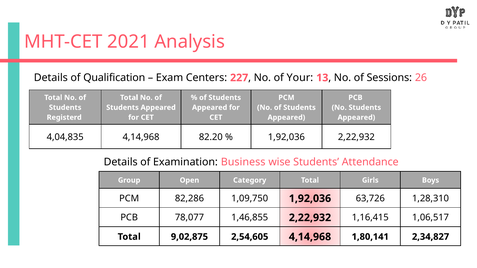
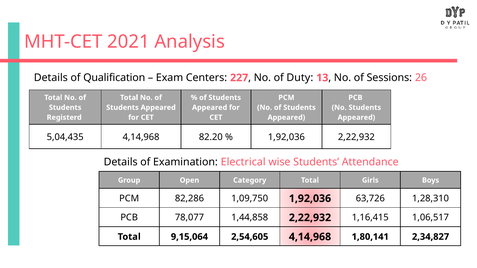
Your: Your -> Duty (300, 78)
4,04,835: 4,04,835 -> 5,04,435 (65, 137)
Business: Business -> Electrical (243, 162)
1,46,855: 1,46,855 -> 1,44,858 (250, 218)
9,02,875: 9,02,875 -> 9,15,064 (189, 237)
